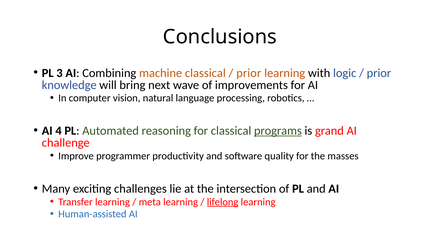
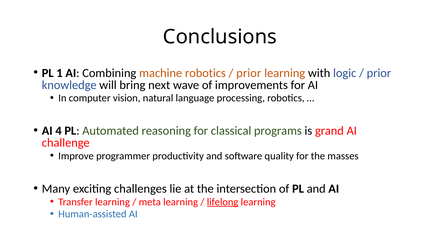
3: 3 -> 1 (60, 73)
machine classical: classical -> robotics (205, 73)
programs underline: present -> none (278, 131)
